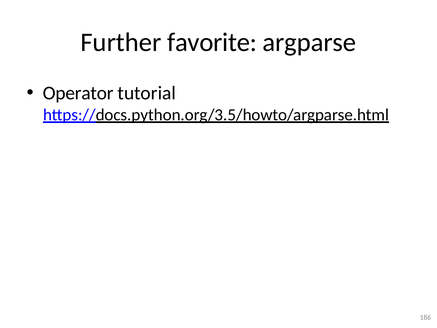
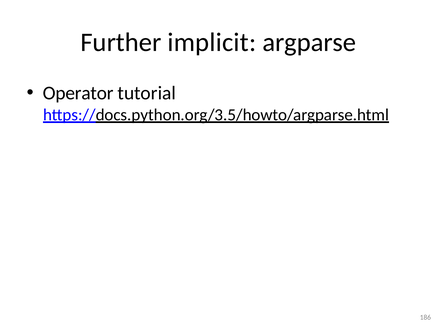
favorite: favorite -> implicit (212, 42)
